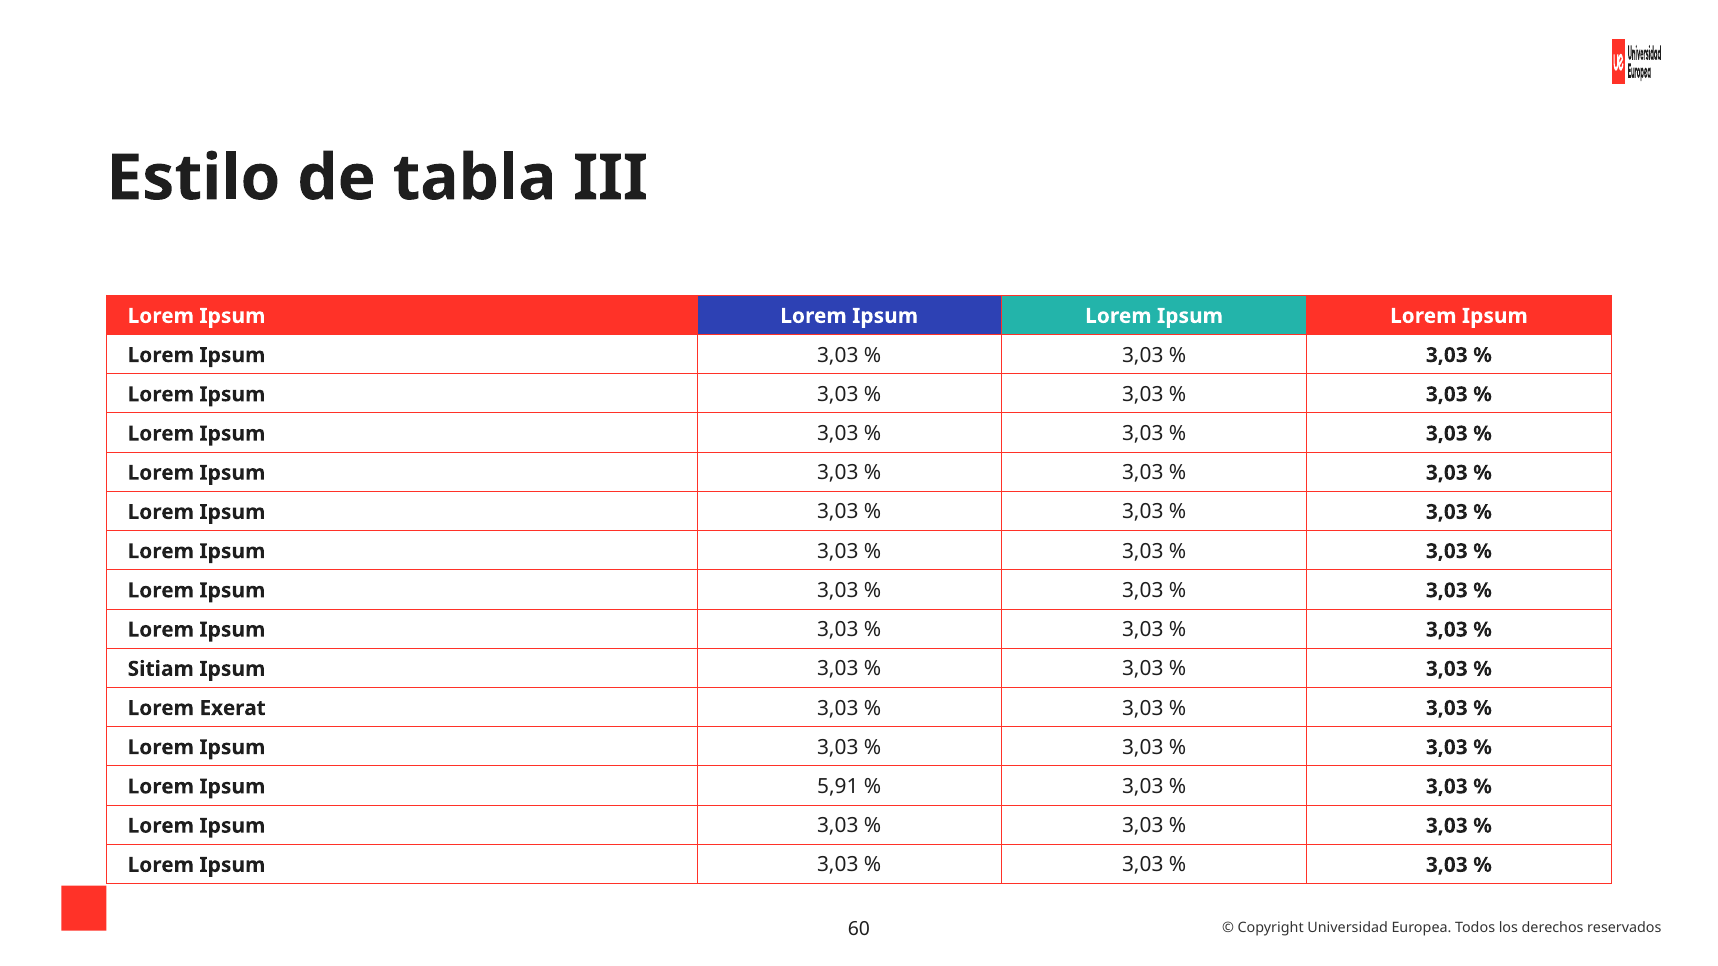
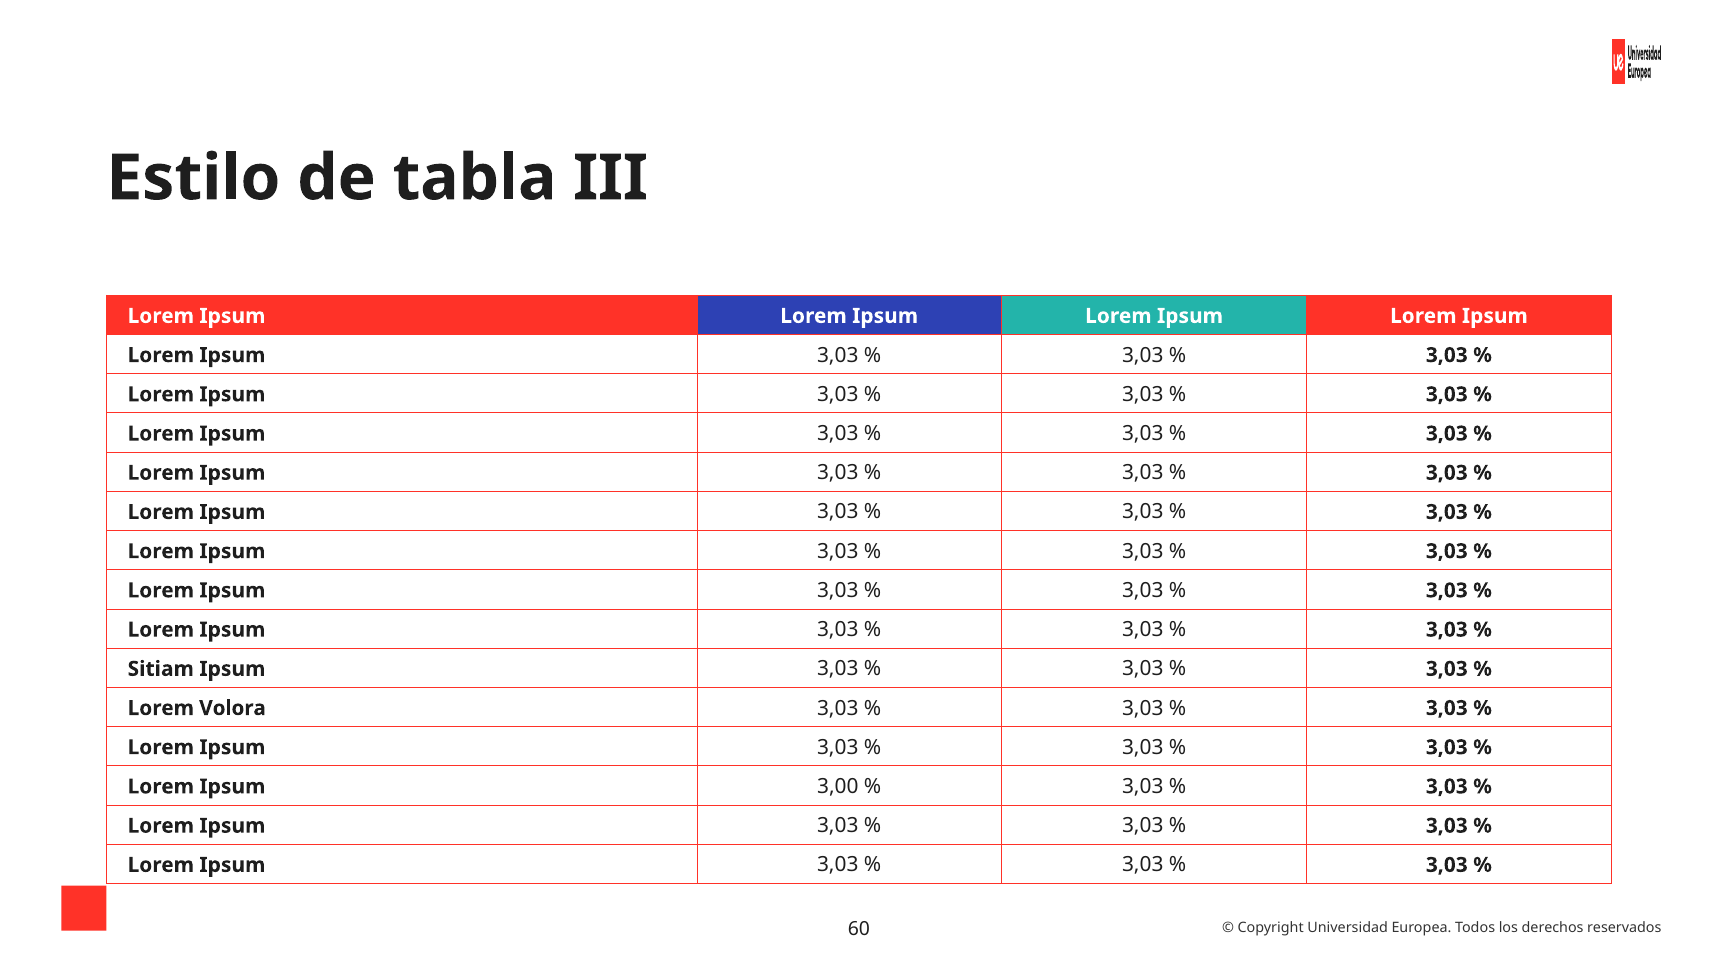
Exerat: Exerat -> Volora (233, 708)
5,91: 5,91 -> 3,00 (838, 787)
